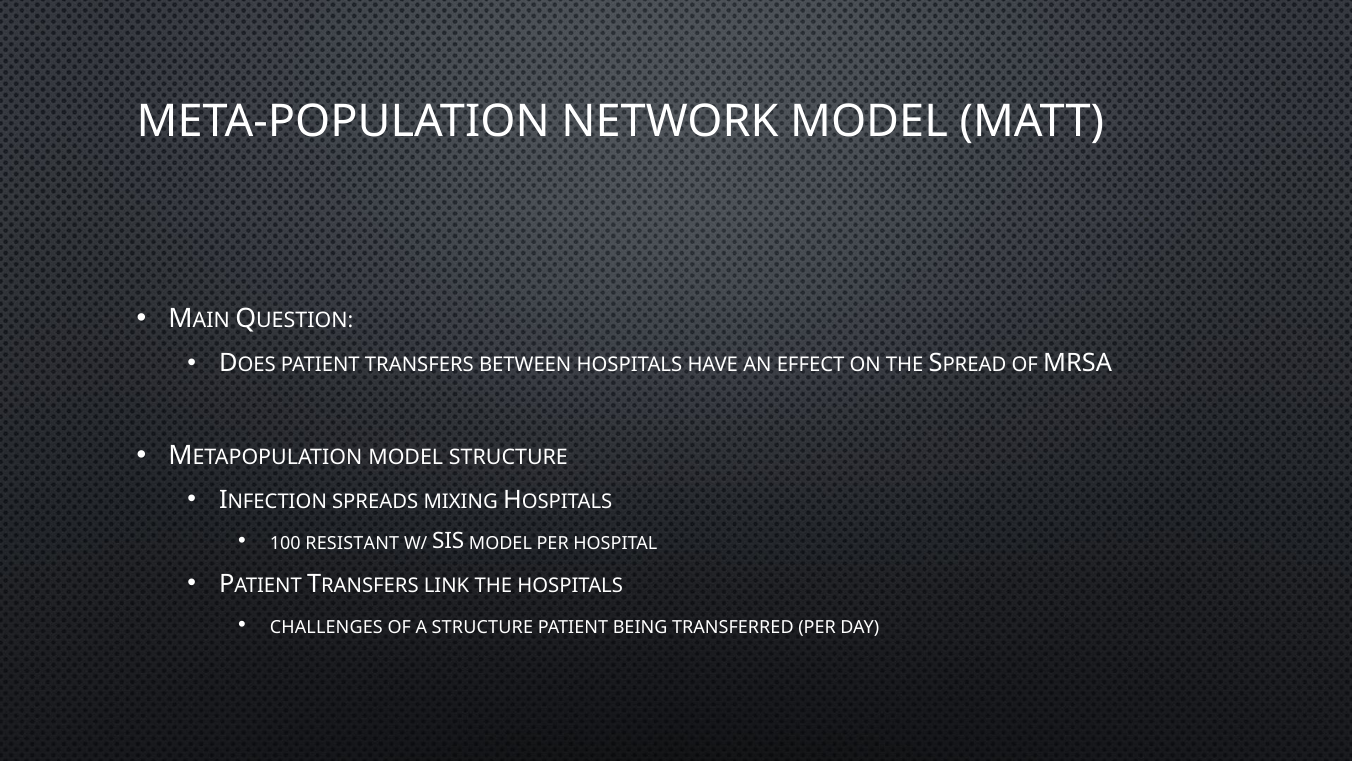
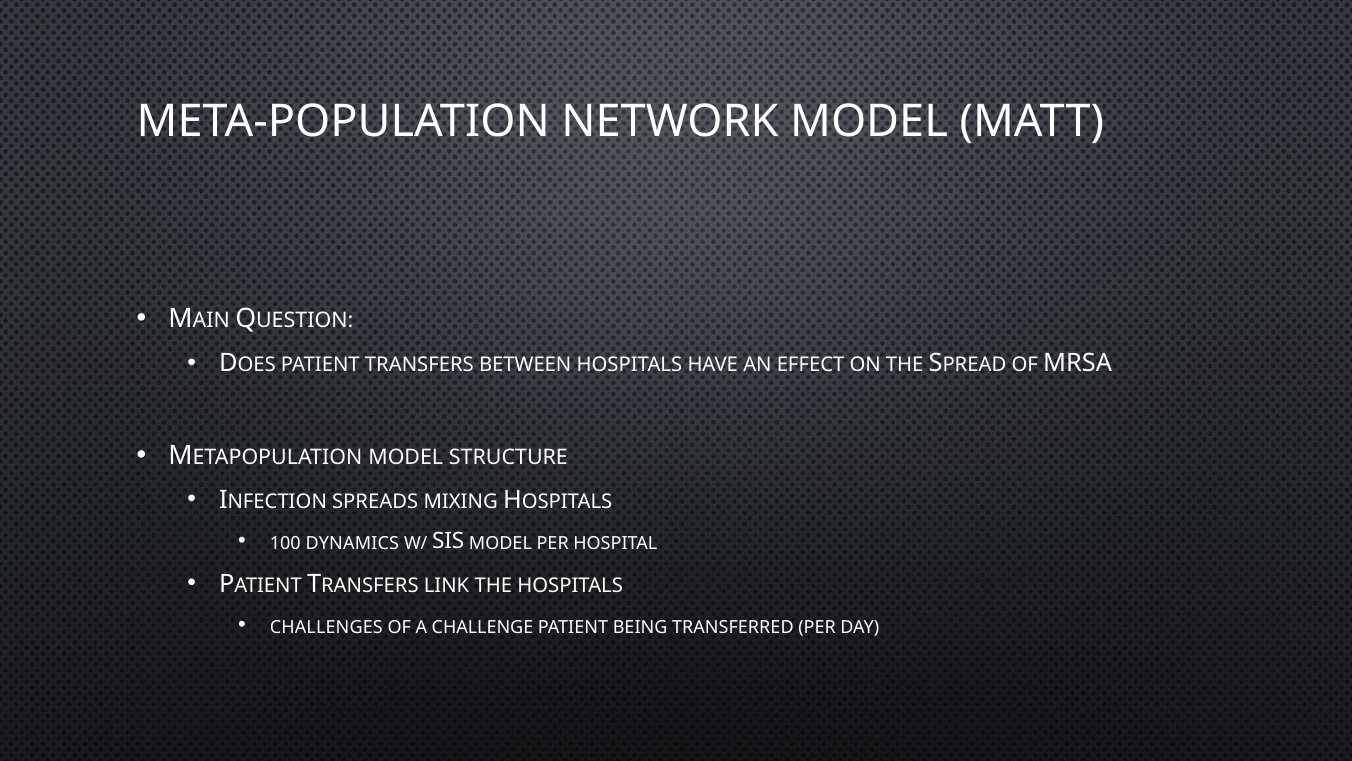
RESISTANT: RESISTANT -> DYNAMICS (352, 543)
A STRUCTURE: STRUCTURE -> CHALLENGE (482, 627)
